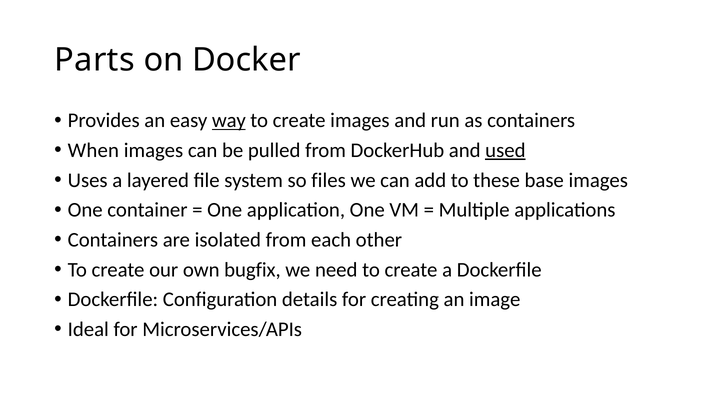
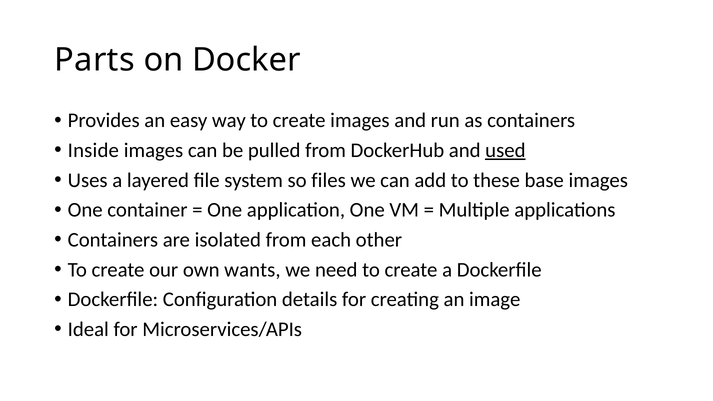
way underline: present -> none (229, 121)
When: When -> Inside (93, 150)
bugfix: bugfix -> wants (252, 270)
